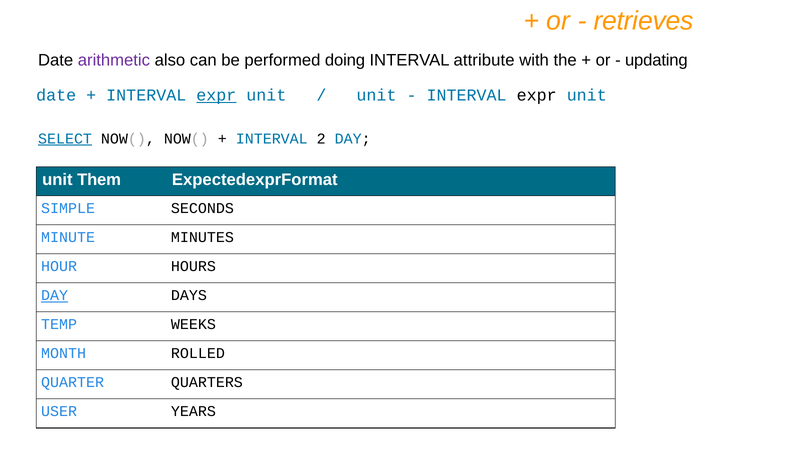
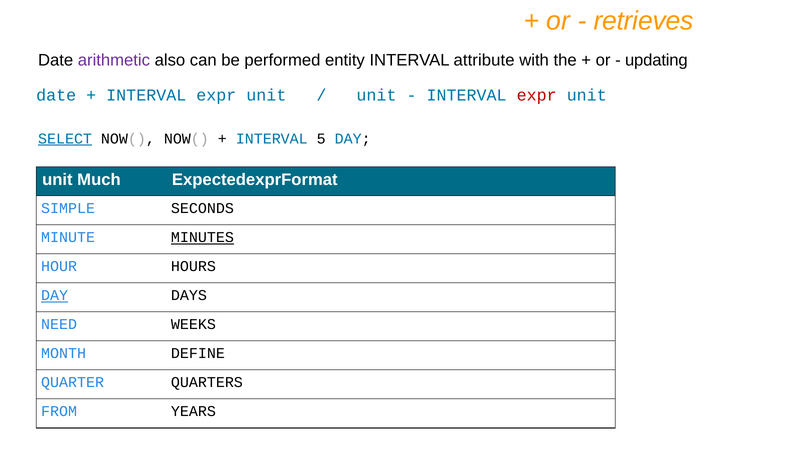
doing: doing -> entity (345, 60)
expr underline: present -> none (216, 95)
expr colour: black -> red (537, 95)
2: 2 -> 5 (321, 138)
Them: Them -> Much (99, 179)
MINUTES underline: none -> present (202, 237)
TEMP: TEMP -> NEED (59, 324)
ROLLED: ROLLED -> DEFINE (198, 353)
USER: USER -> FROM (59, 411)
